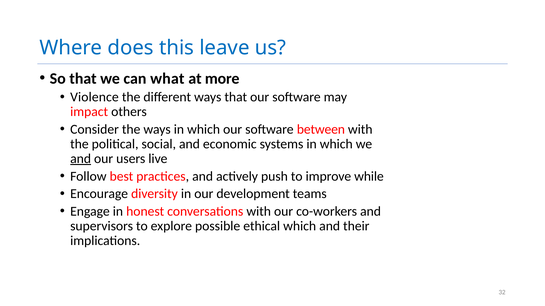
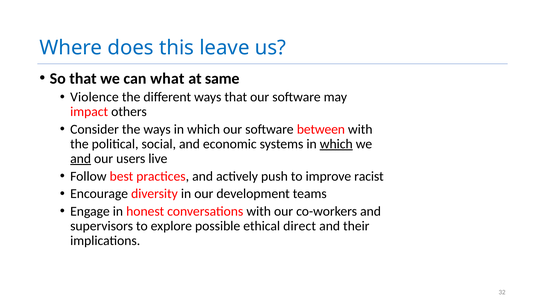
more: more -> same (222, 79)
which underline: none -> present (336, 144)
while: while -> racist (369, 177)
ethical which: which -> direct (300, 226)
